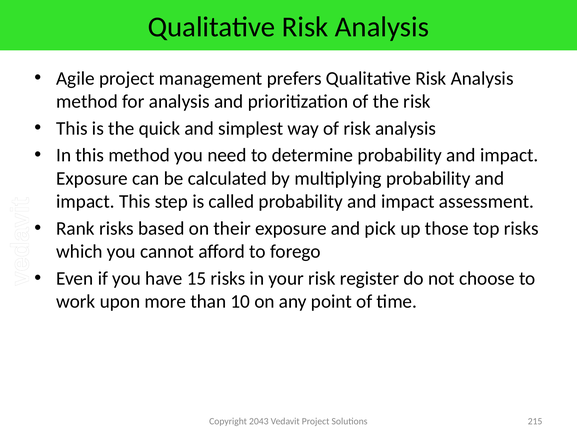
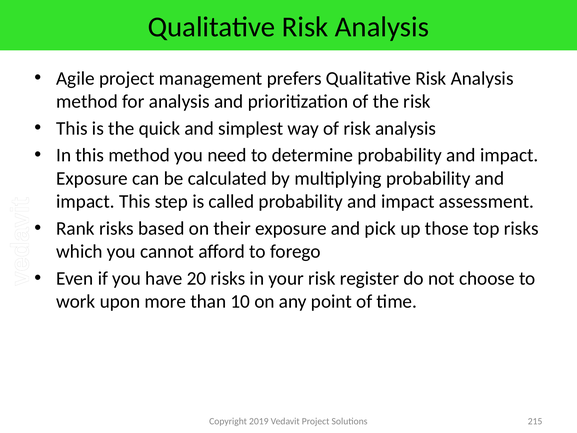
15: 15 -> 20 (196, 278)
2043: 2043 -> 2019 (259, 421)
